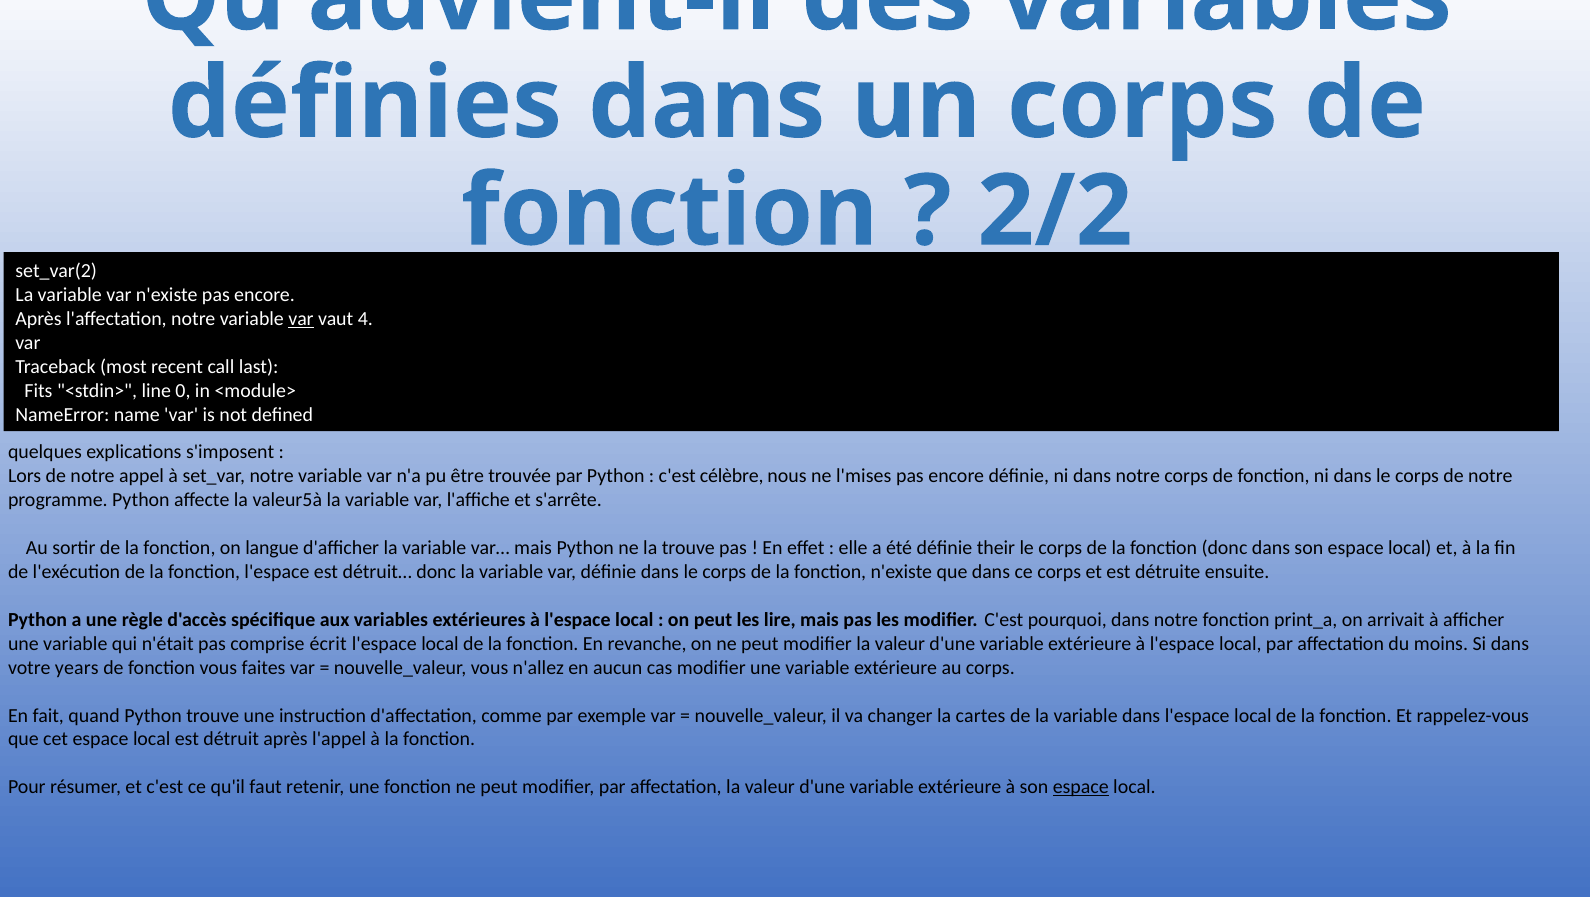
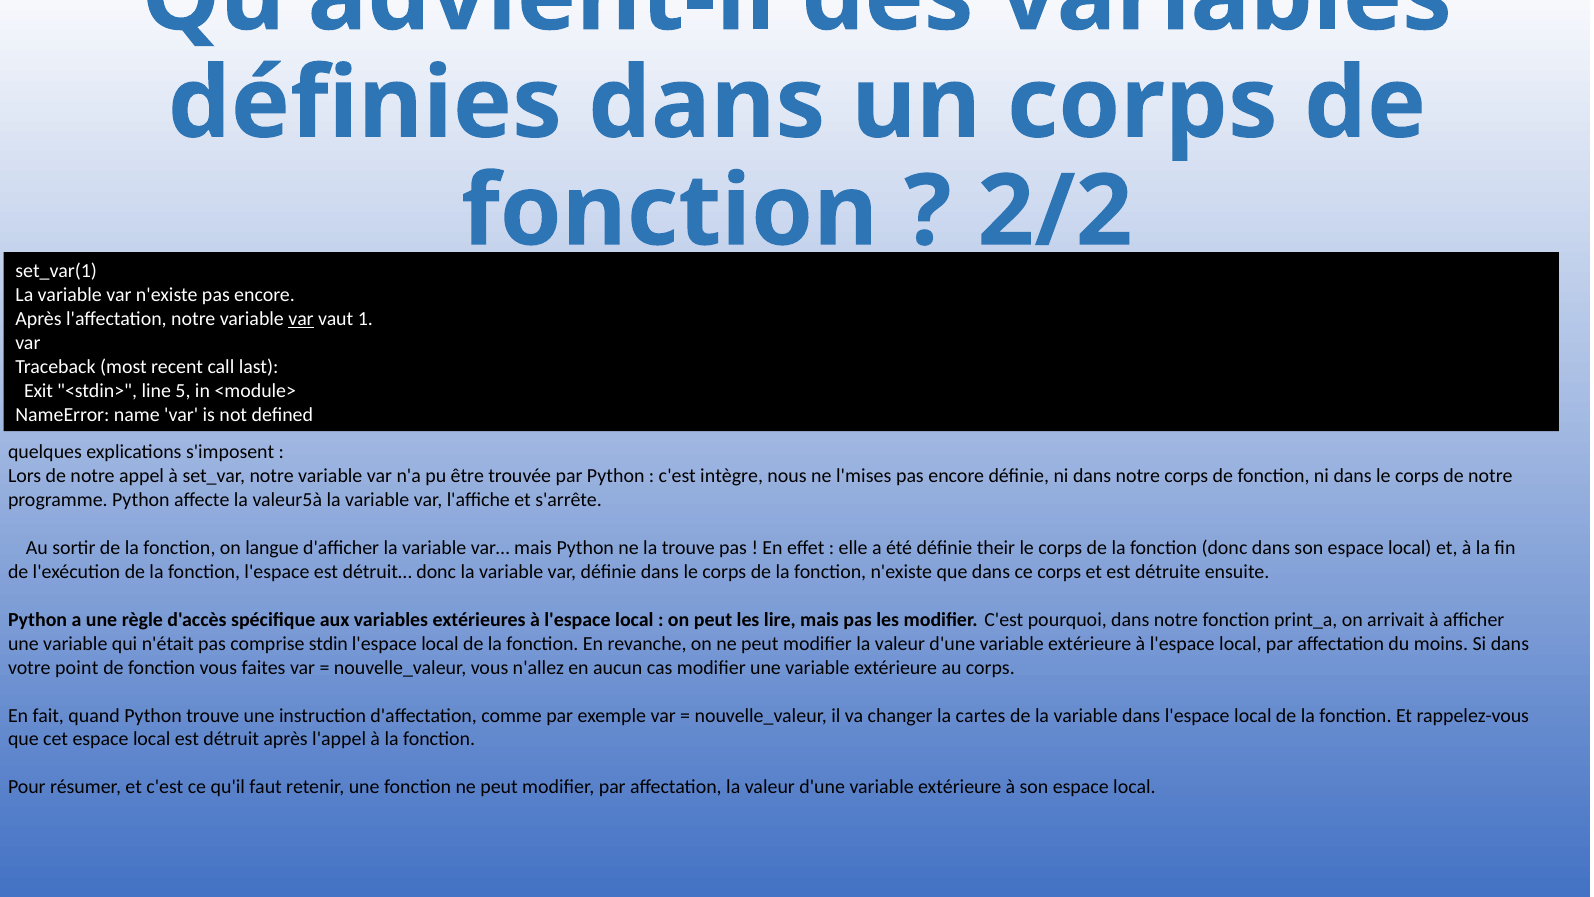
set_var(2: set_var(2 -> set_var(1 (56, 271)
4: 4 -> 1 (365, 319)
Fits: Fits -> Exit (39, 391)
0: 0 -> 5 (183, 391)
célèbre: célèbre -> intègre (732, 476)
écrit: écrit -> stdin (328, 643)
years: years -> point (77, 667)
espace underline: present -> none (1081, 787)
